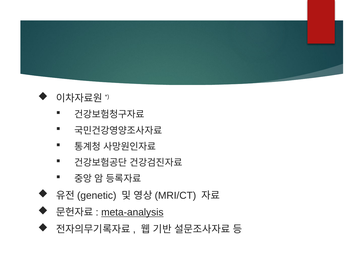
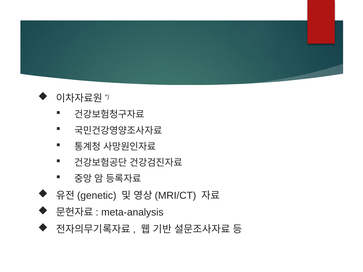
meta-analysis underline: present -> none (132, 213)
